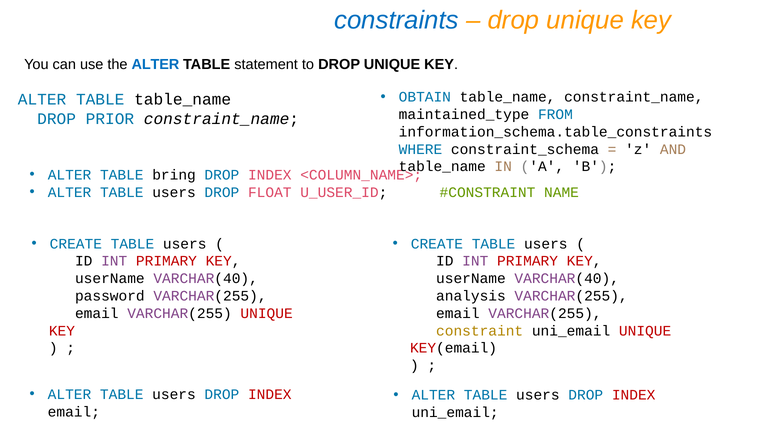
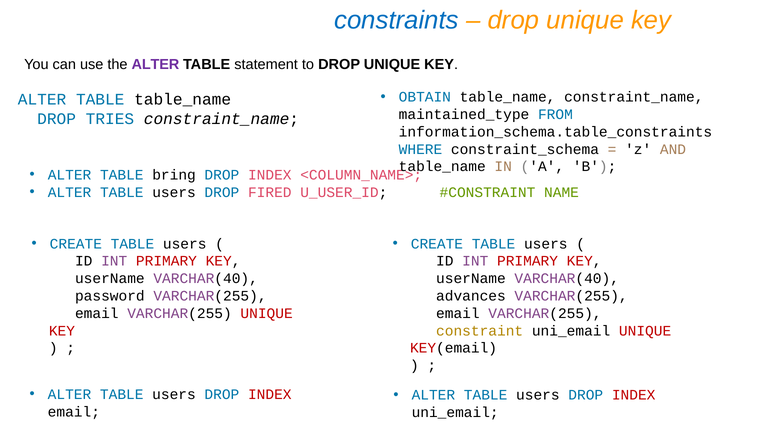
ALTER colour: blue -> purple (155, 64)
PRIOR: PRIOR -> TRIES (110, 119)
FLOAT: FLOAT -> FIRED (270, 192)
analysis: analysis -> advances (471, 296)
